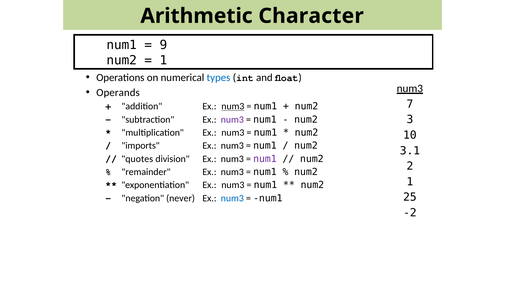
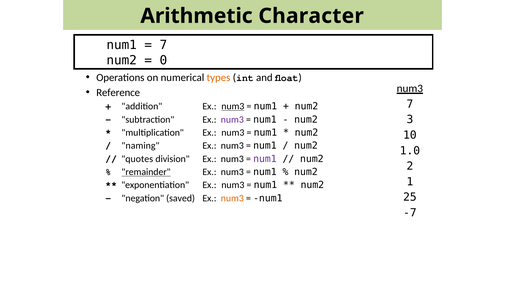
9: 9 -> 7 (163, 45)
1: 1 -> 0 (163, 60)
types colour: blue -> orange (219, 78)
Operands: Operands -> Reference (118, 93)
imports: imports -> naming (141, 146)
3.1: 3.1 -> 1.0 (410, 151)
remainder underline: none -> present (146, 172)
never: never -> saved (181, 198)
num3 colour: blue -> orange (232, 198)
-2: -2 -> -7 (410, 213)
